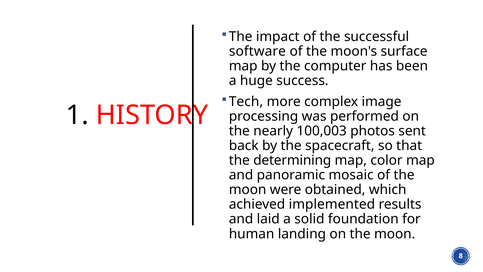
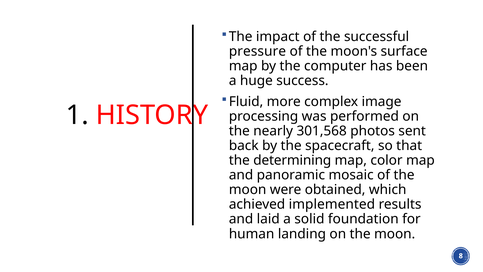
software: software -> pressure (257, 51)
Tech: Tech -> Fluid (246, 101)
100,003: 100,003 -> 301,568 (322, 131)
